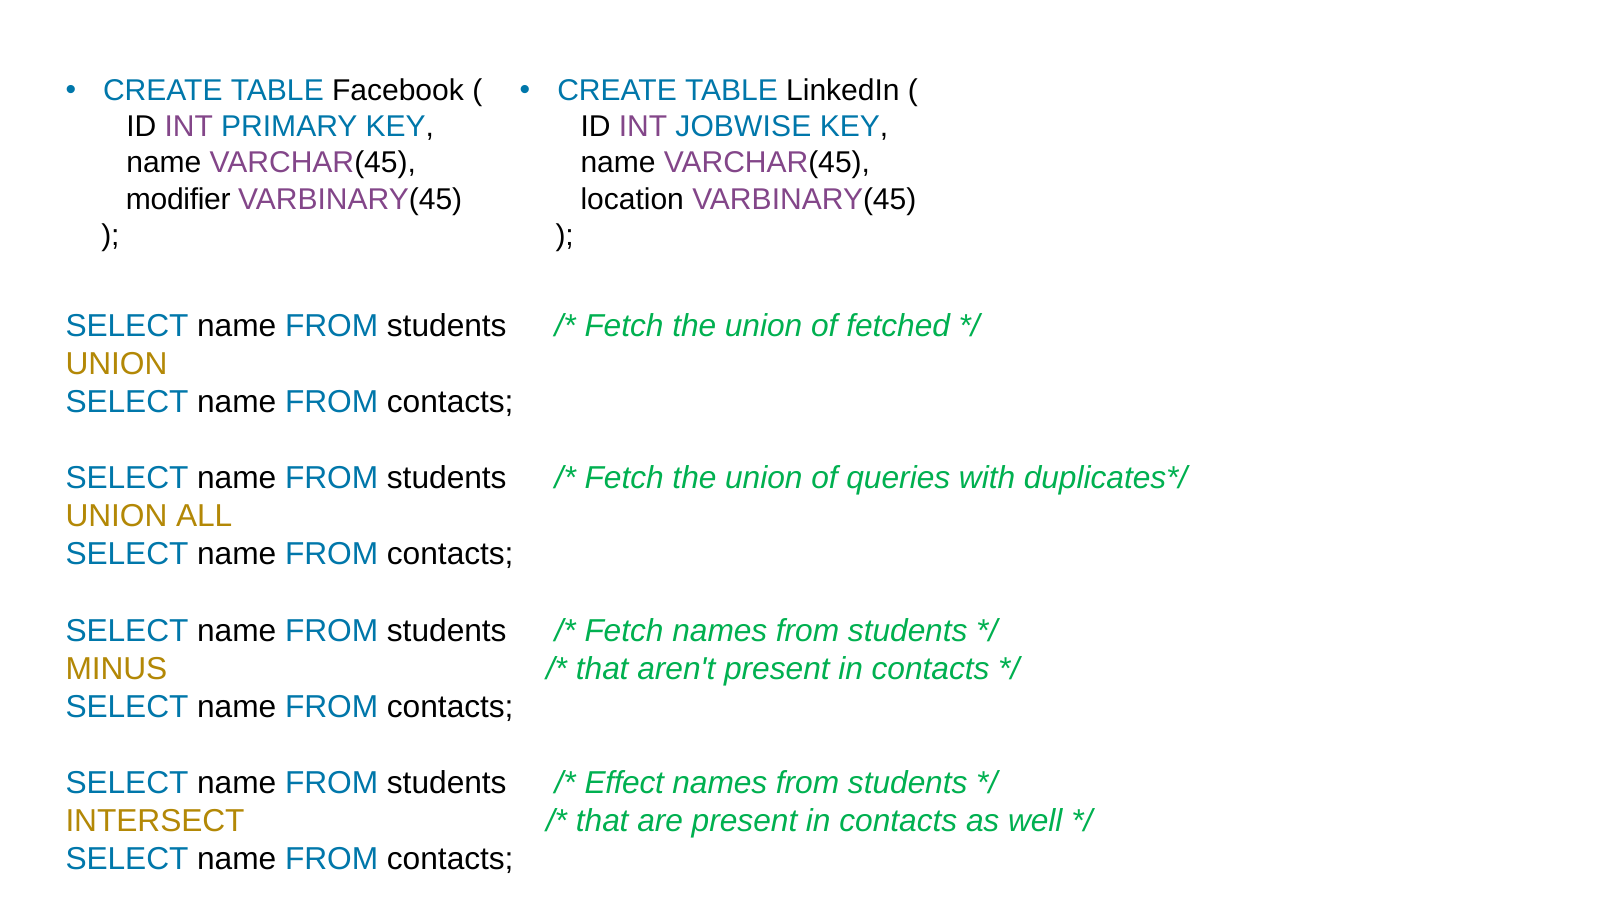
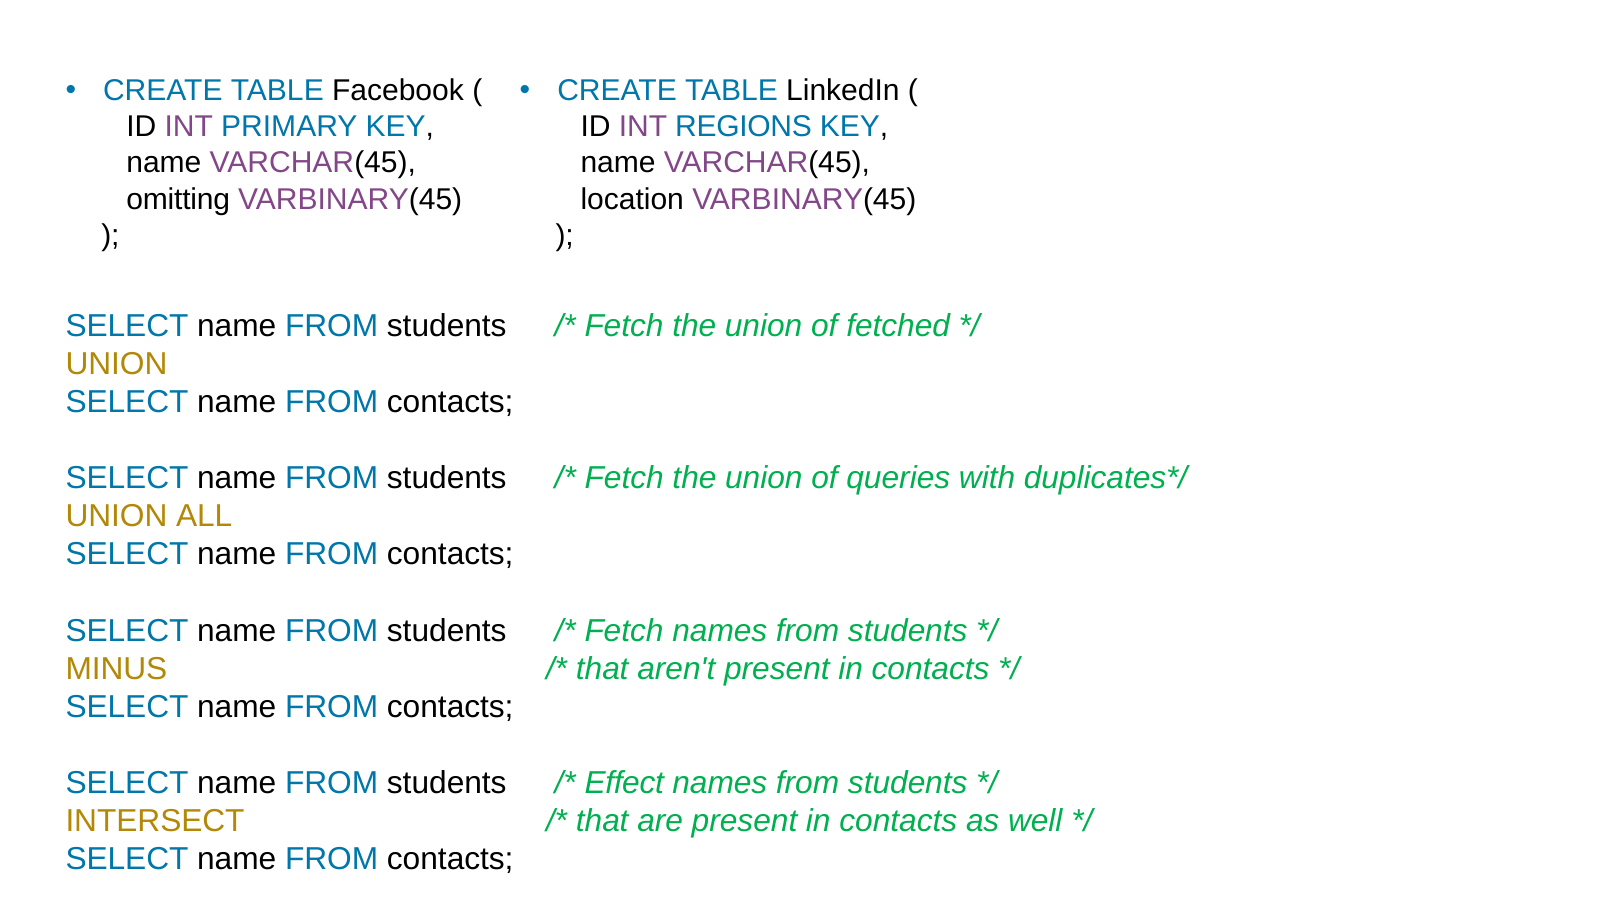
JOBWISE: JOBWISE -> REGIONS (744, 127)
modifier: modifier -> omitting (178, 199)
